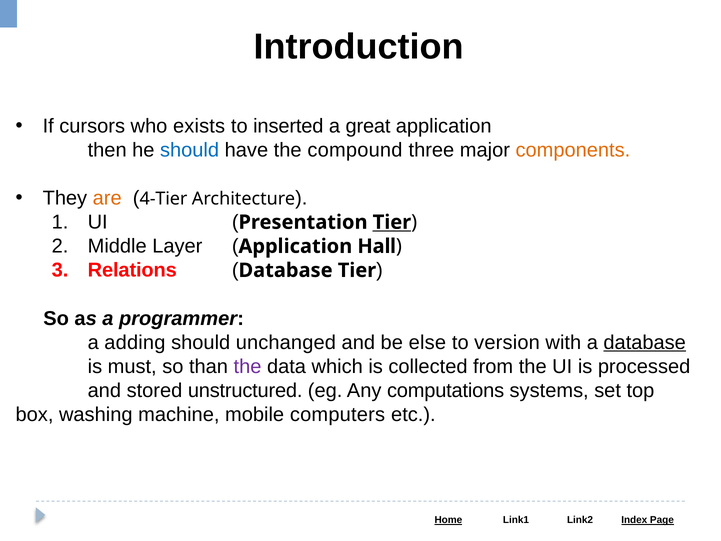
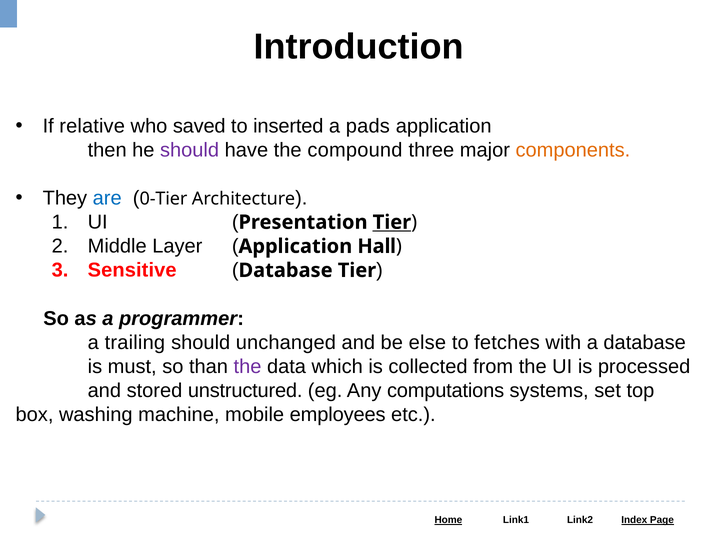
cursors: cursors -> relative (92, 126)
exists: exists -> saved (199, 126)
great: great -> pads (368, 126)
should colour: blue -> purple (190, 150)
are colour: orange -> blue (107, 198)
4-Tier: 4-Tier -> 0-Tier (163, 199)
Relations: Relations -> Sensitive (132, 270)
adding: adding -> trailing (135, 342)
version: version -> fetches (507, 342)
database underline: present -> none (645, 342)
computers: computers -> employees (338, 414)
